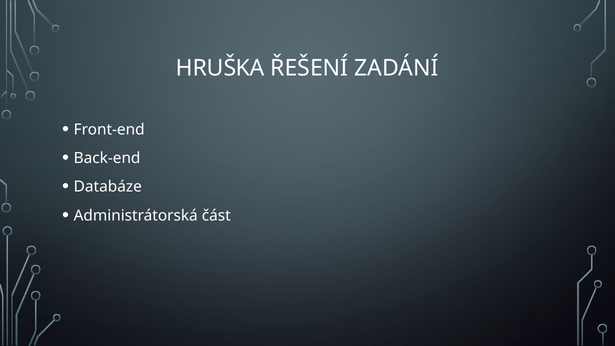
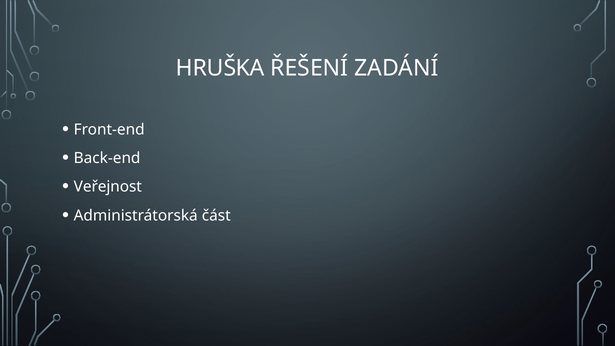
Databáze: Databáze -> Veřejnost (108, 187)
